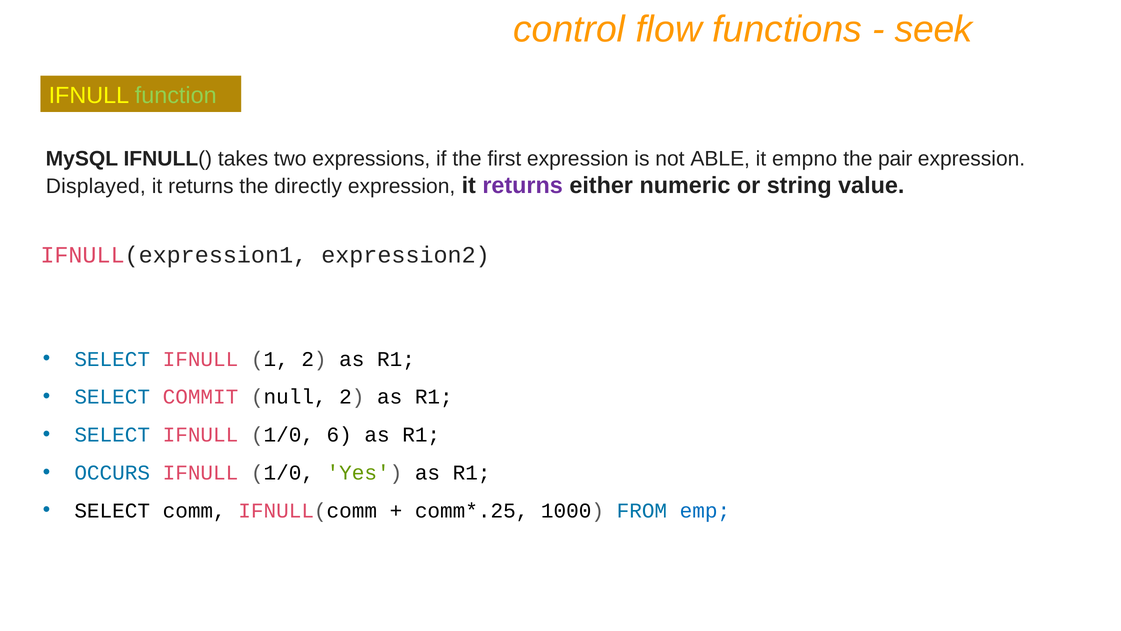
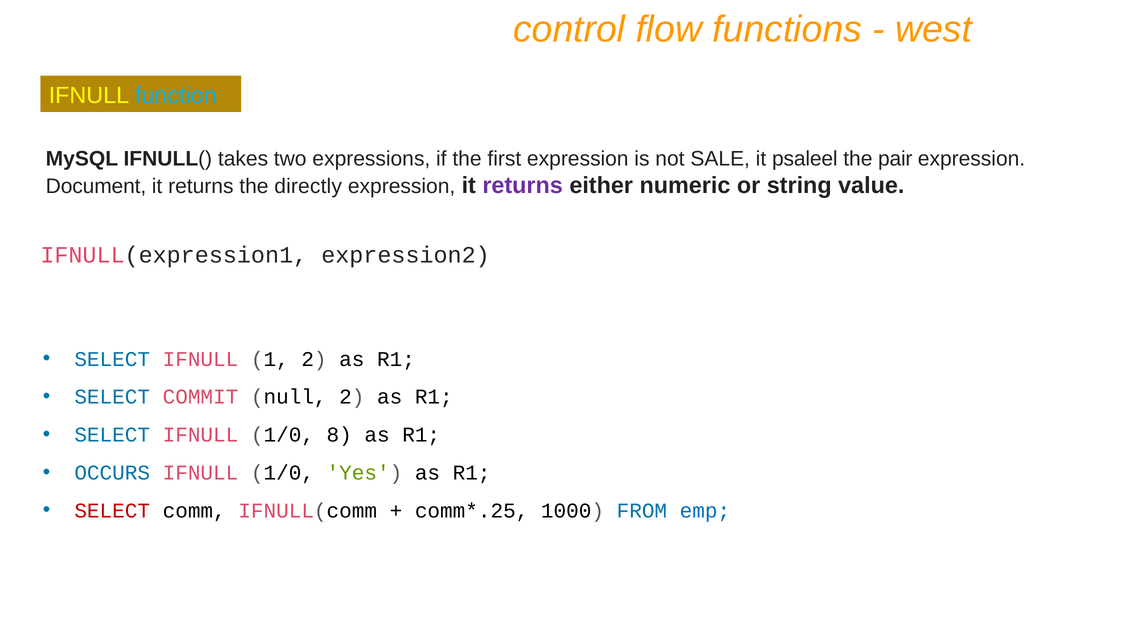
seek: seek -> west (934, 29)
function colour: light green -> light blue (176, 95)
ABLE: ABLE -> SALE (720, 159)
empno: empno -> psaleel (805, 159)
Displayed: Displayed -> Document (96, 186)
6: 6 -> 8 (339, 435)
SELECT colour: black -> red (112, 510)
